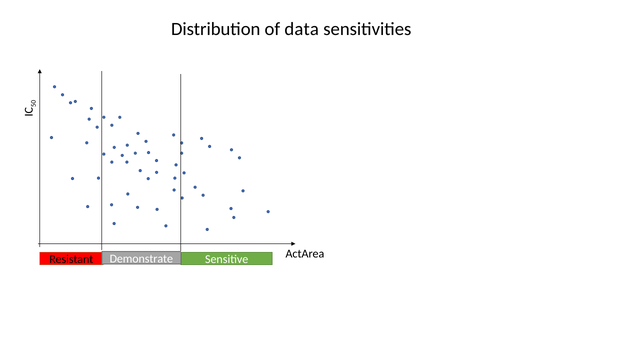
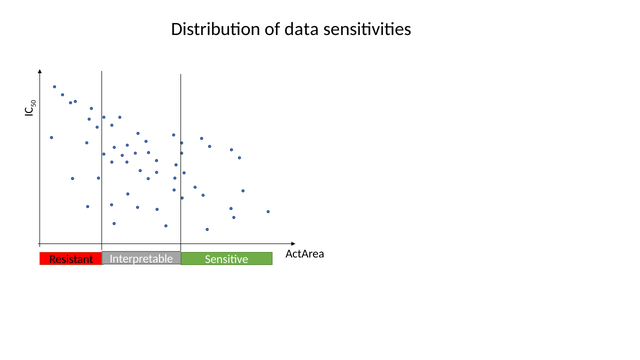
Demonstrate: Demonstrate -> Interpretable (141, 259)
